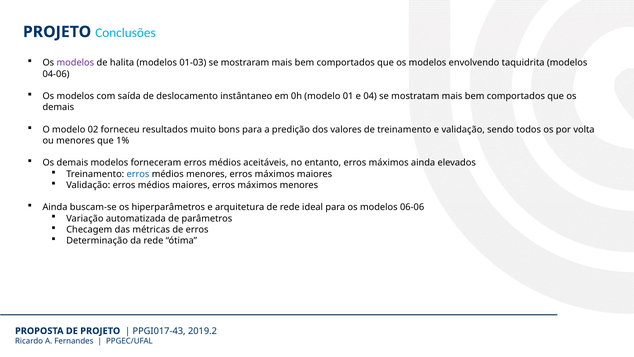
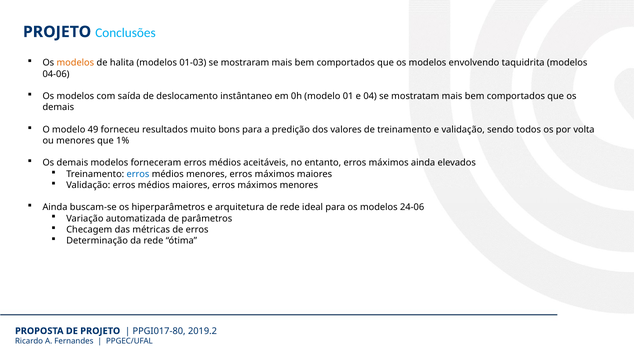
modelos colour: purple -> orange (75, 63)
02: 02 -> 49 (93, 129)
06-06: 06-06 -> 24-06 (412, 207)
PPGI017-43: PPGI017-43 -> PPGI017-80 (159, 331)
